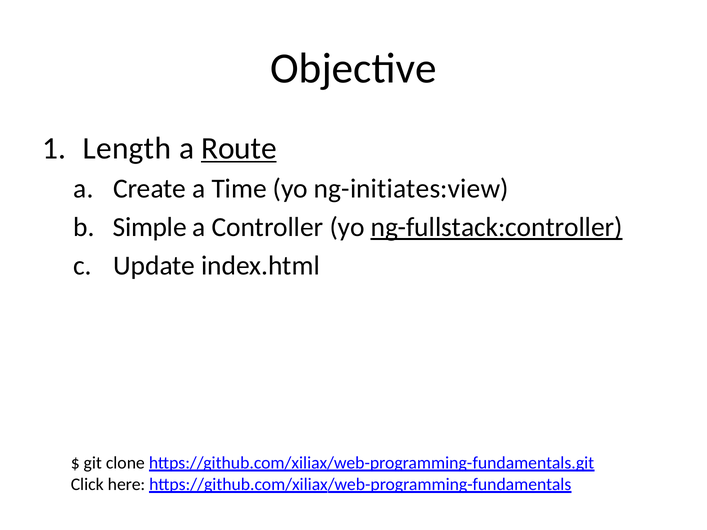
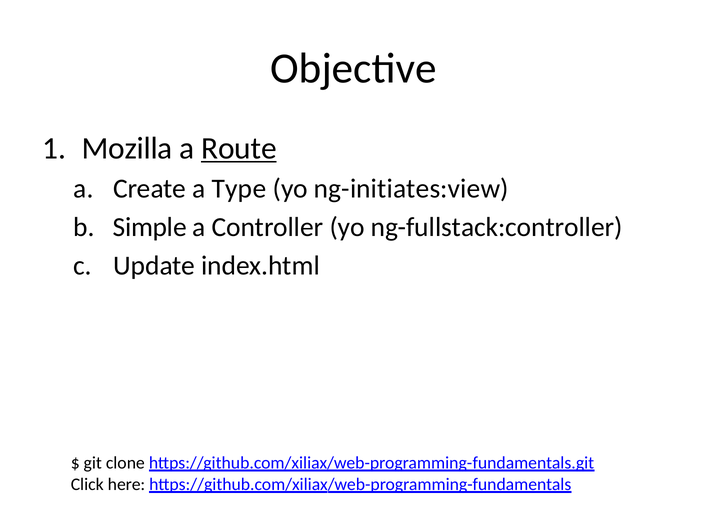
Length: Length -> Mozilla (127, 148)
Time: Time -> Type (239, 189)
ng-fullstack:controller underline: present -> none (497, 227)
